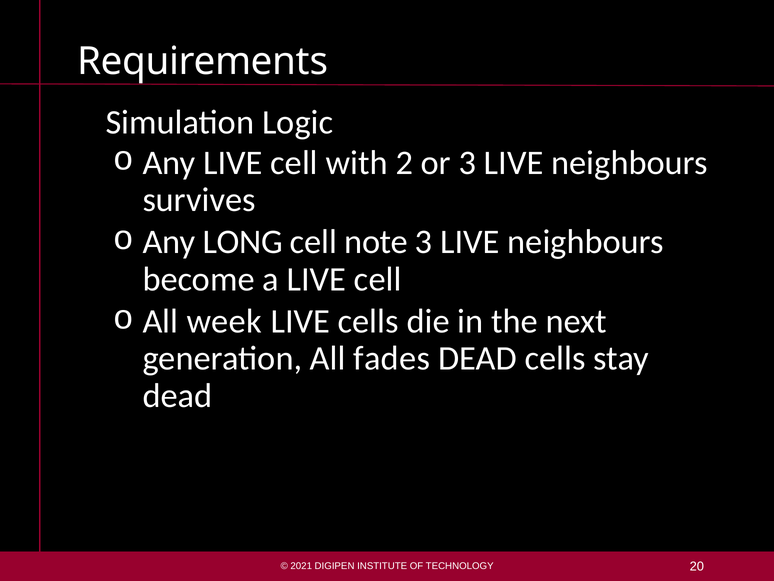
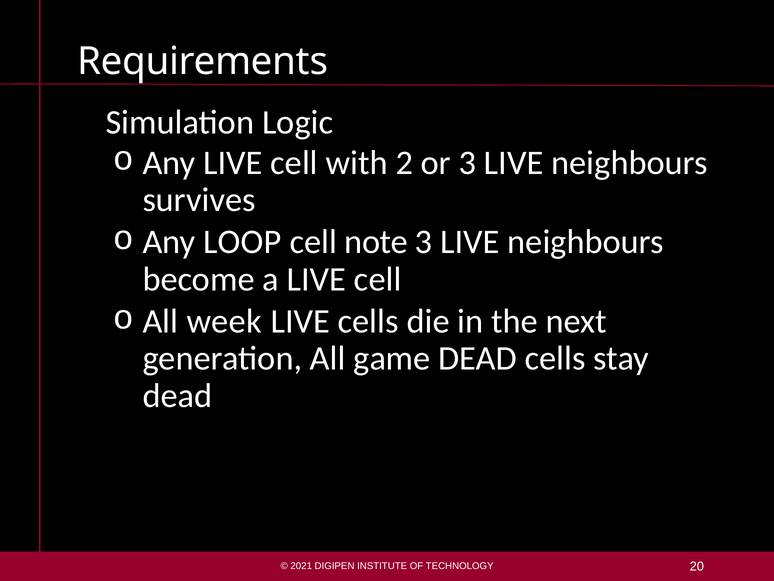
LONG: LONG -> LOOP (242, 242)
fades: fades -> game (392, 358)
